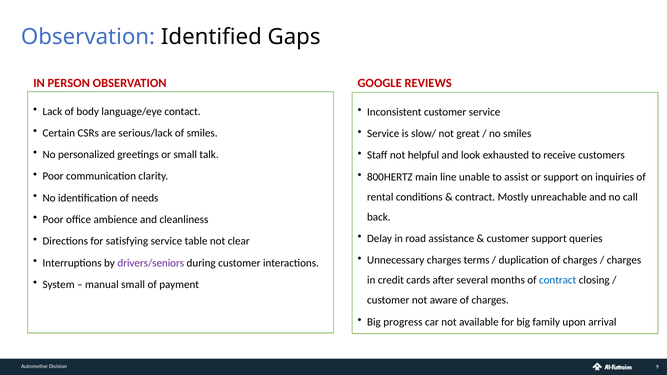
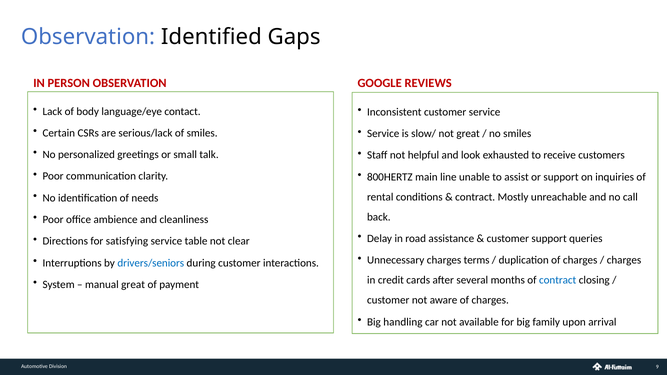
drivers/seniors colour: purple -> blue (151, 263)
manual small: small -> great (133, 285)
progress: progress -> handling (403, 322)
